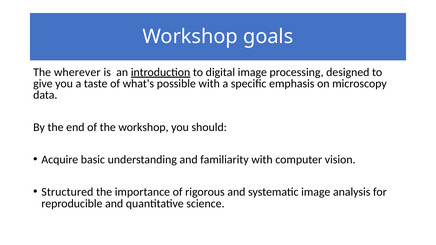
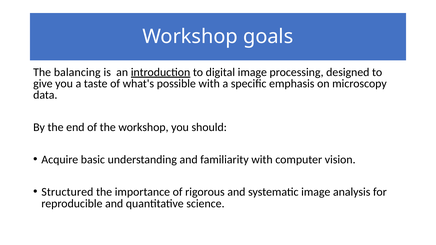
wherever: wherever -> balancing (77, 72)
